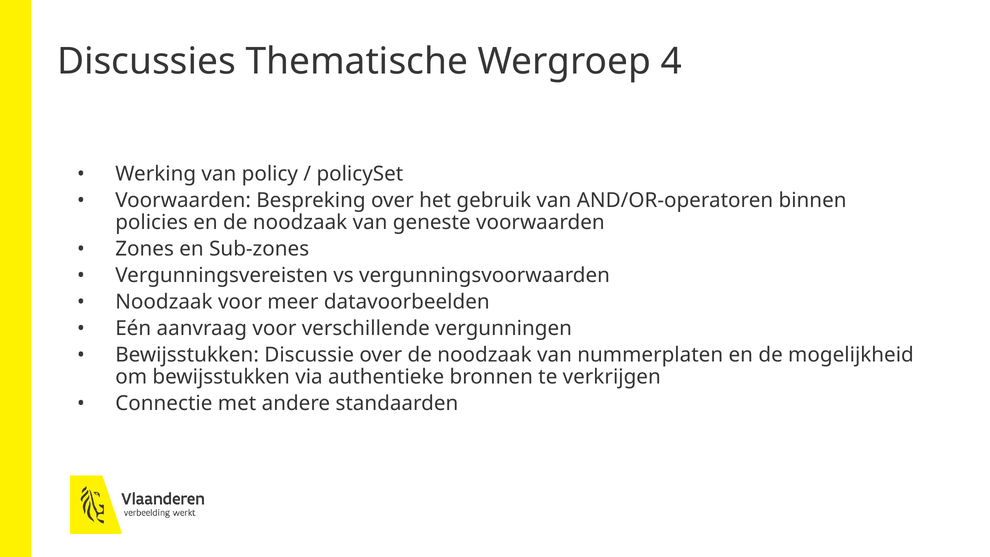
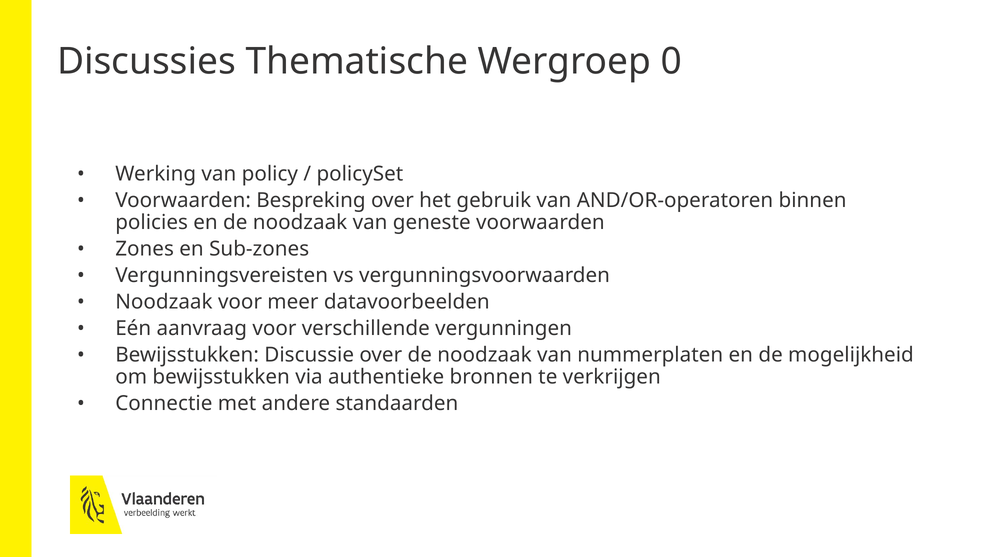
4: 4 -> 0 (671, 62)
